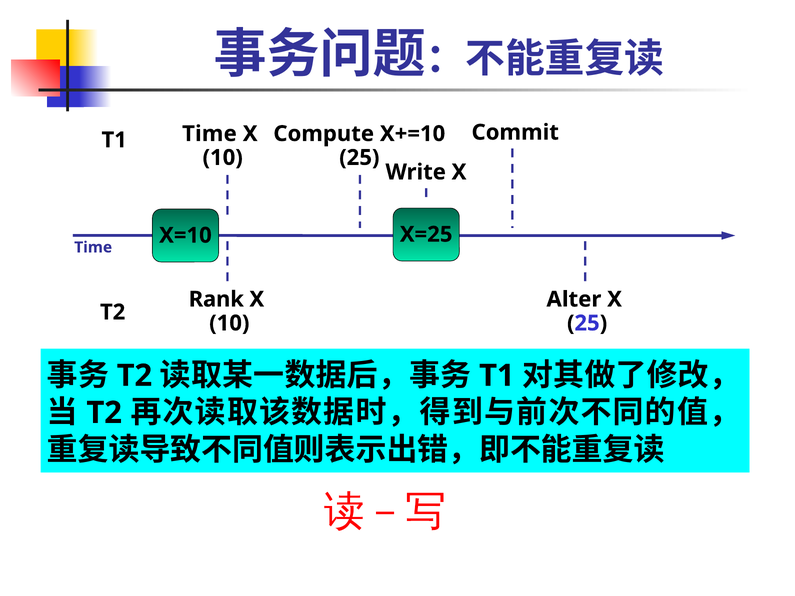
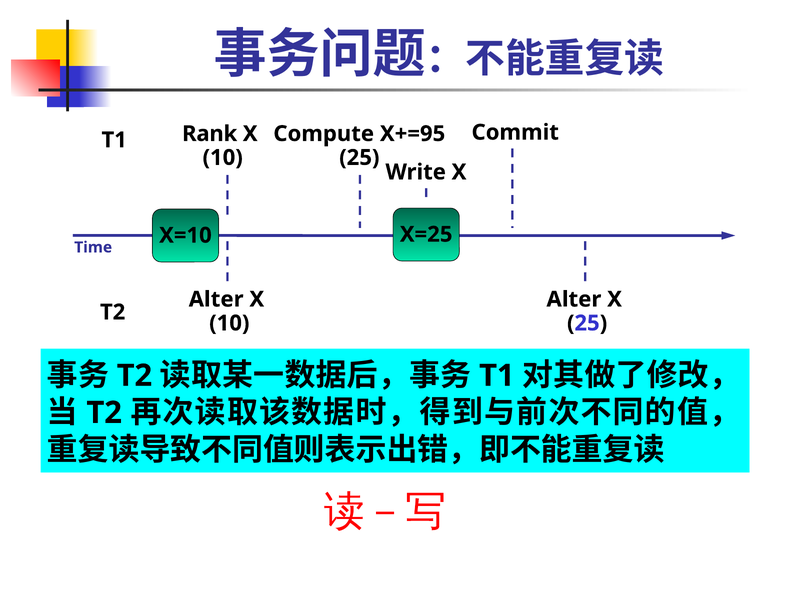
Time: Time -> Rank (210, 134)
X+=10: X+=10 -> X+=95 (413, 134)
Rank: Rank -> Alter (216, 299)
